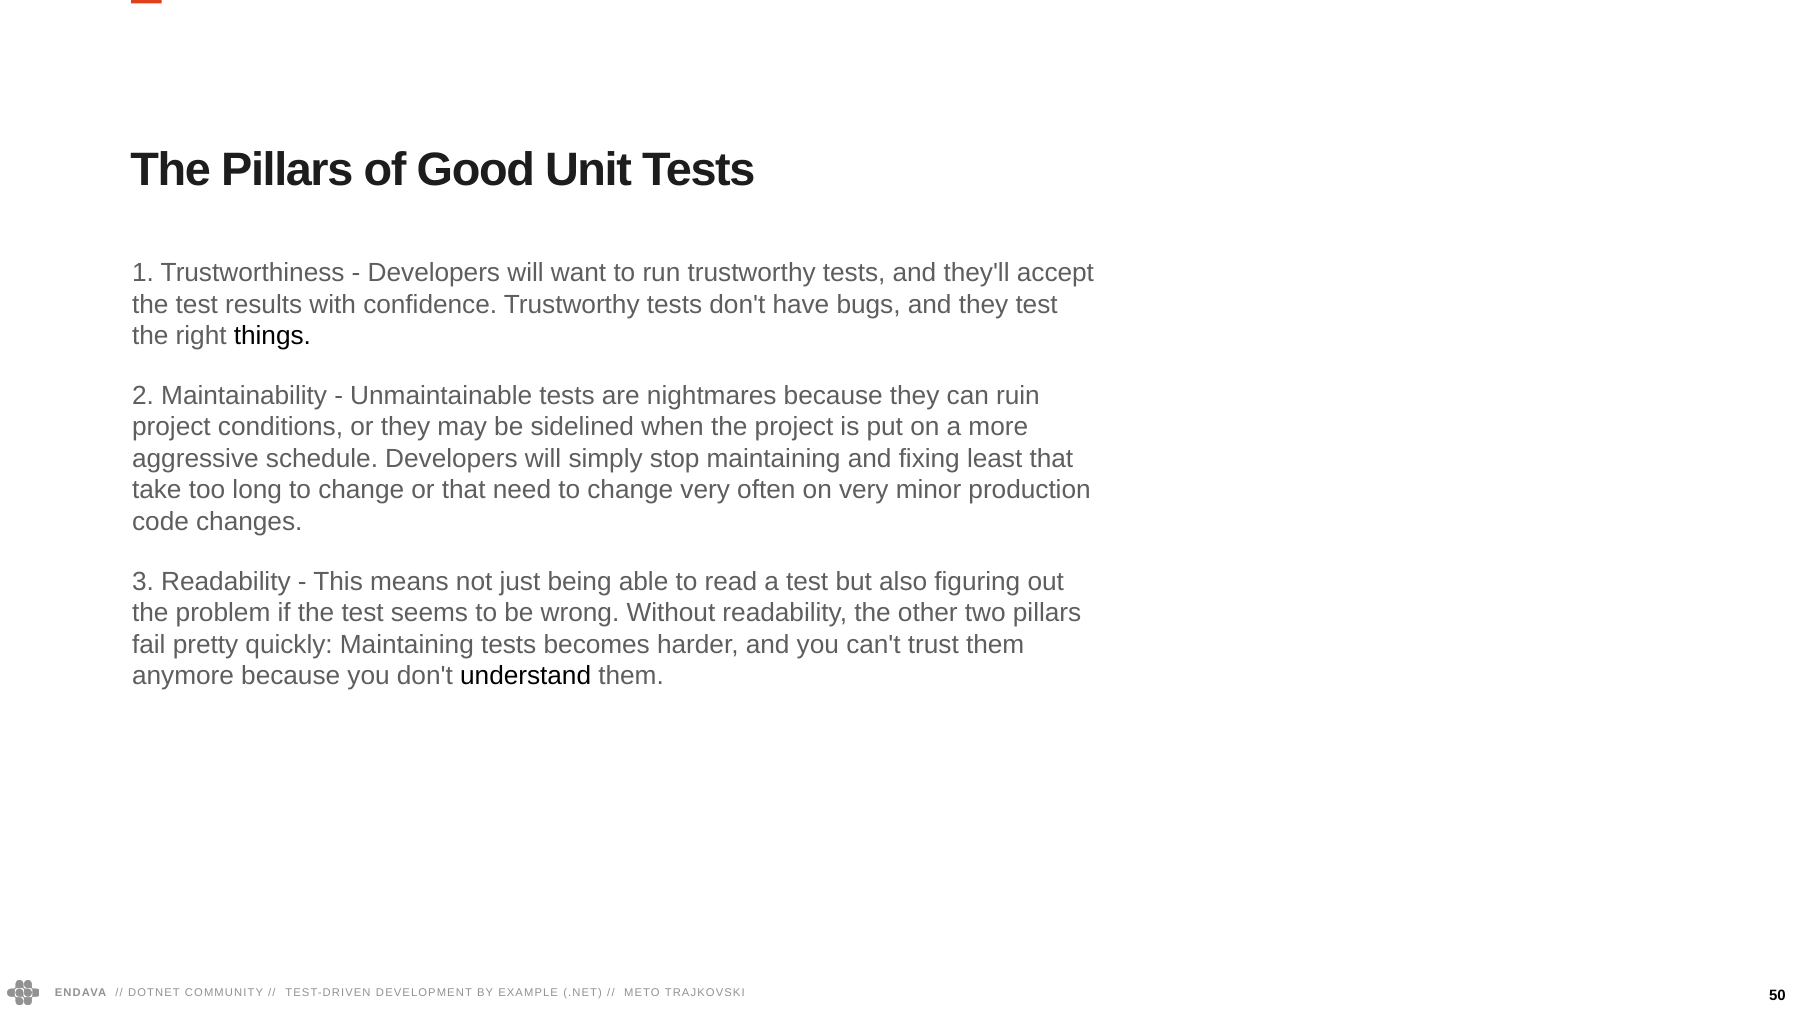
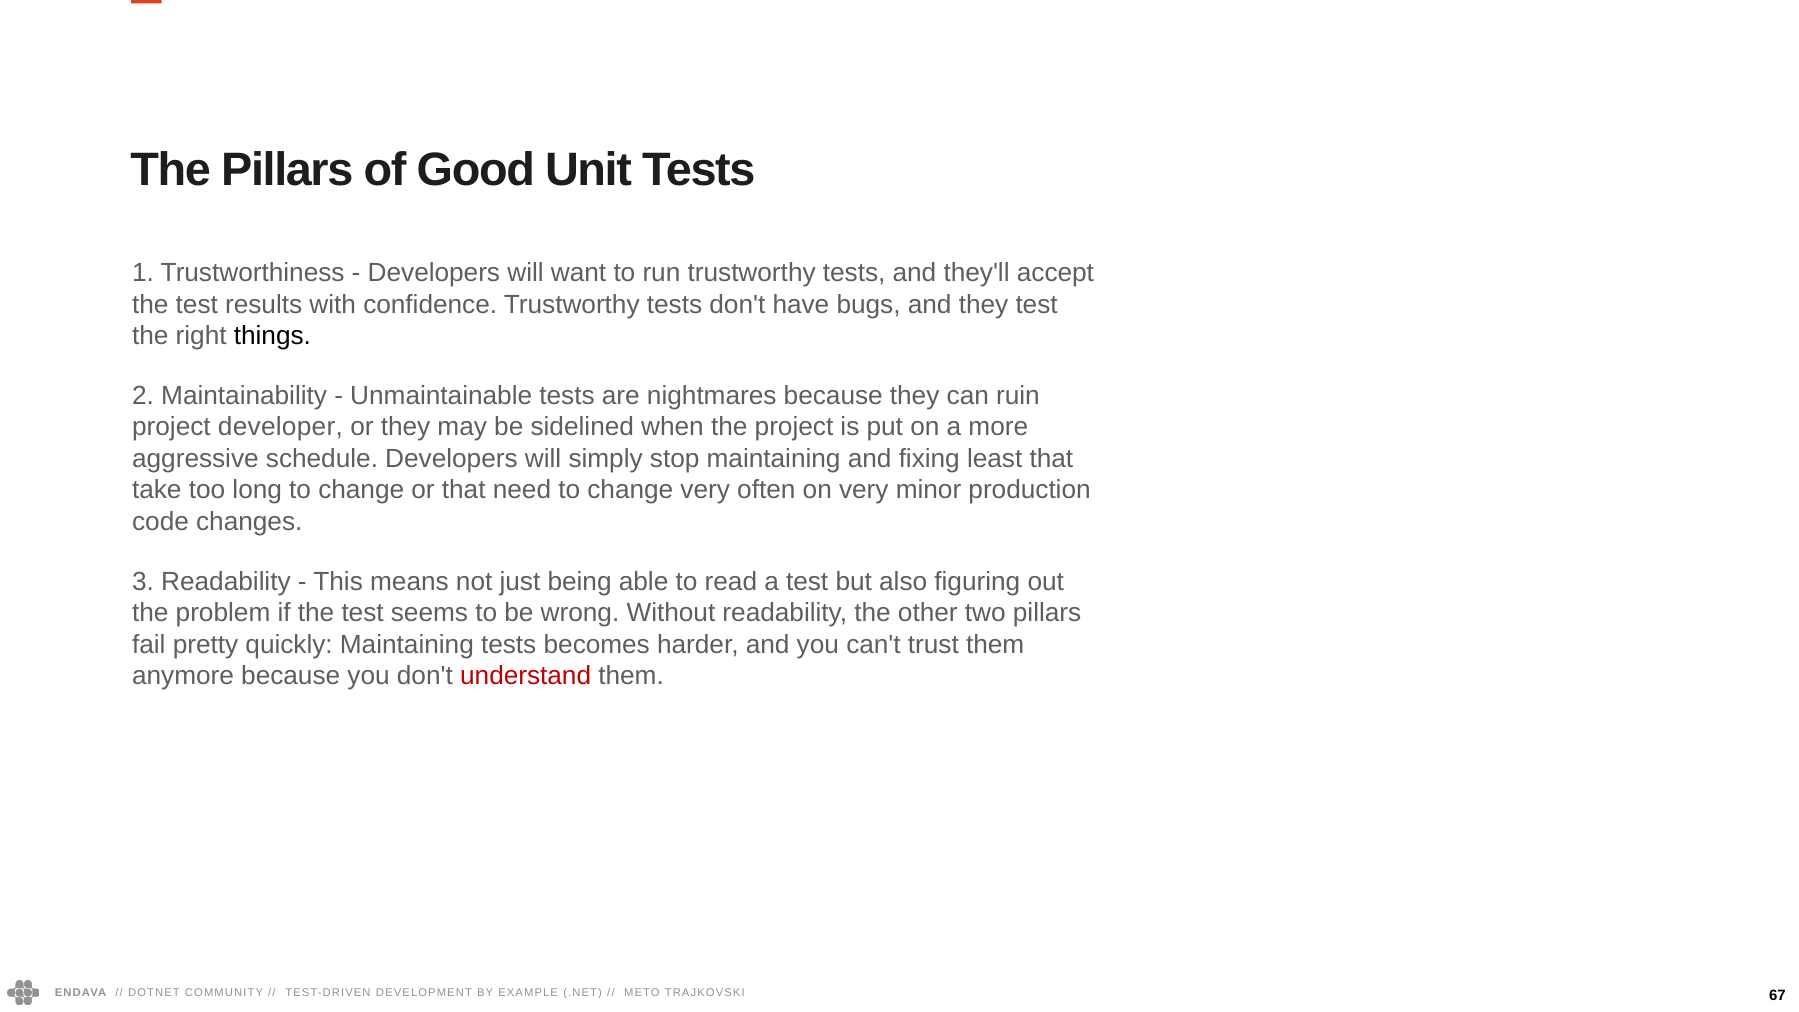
conditions: conditions -> developer (280, 427)
understand colour: black -> red (526, 676)
50: 50 -> 67 (1777, 996)
